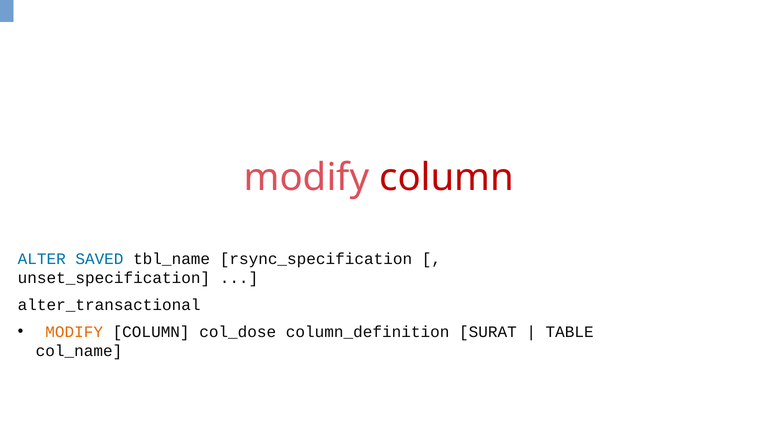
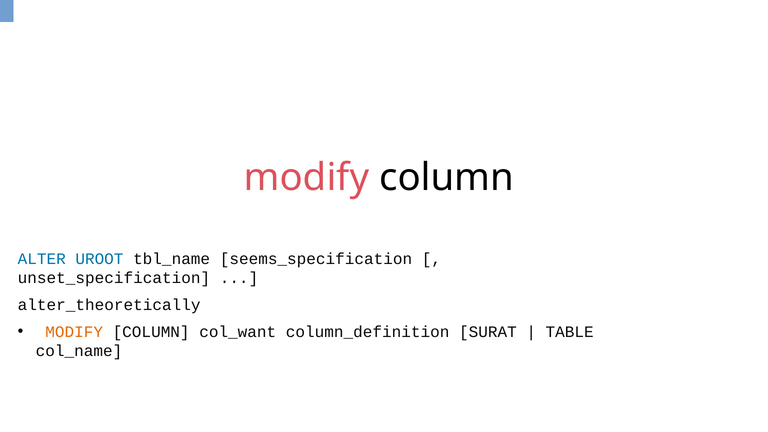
column colour: red -> black (447, 177)
SAVED: SAVED -> UROOT (99, 259)
rsync_specification: rsync_specification -> seems_specification (316, 259)
alter_transactional: alter_transactional -> alter_theoretically (109, 305)
col_dose: col_dose -> col_want (238, 332)
